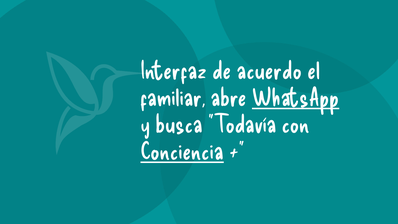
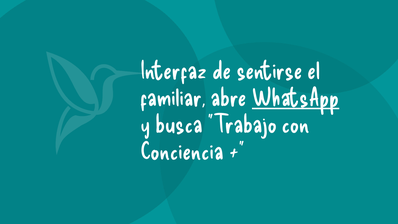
acuerdo: acuerdo -> sentirse (269, 71)
Todavía: Todavía -> Trabajo (242, 125)
Conciencia underline: present -> none (182, 152)
